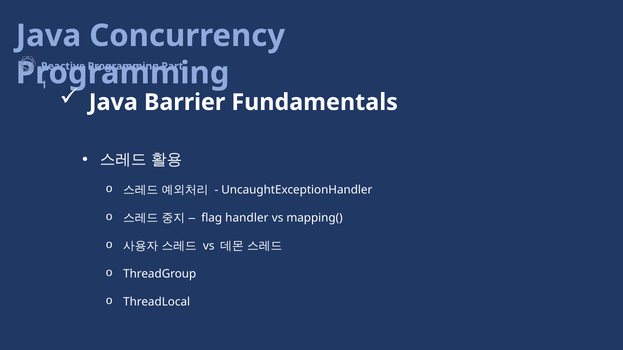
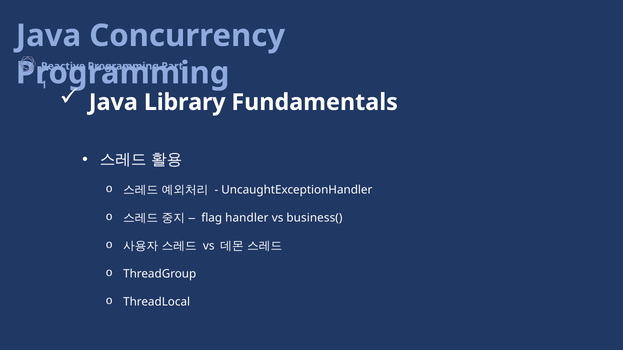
Barrier: Barrier -> Library (185, 102)
mapping(: mapping( -> business( (314, 218)
